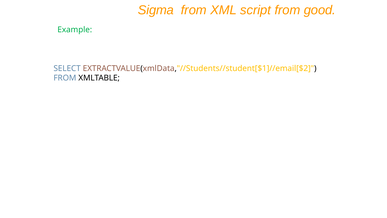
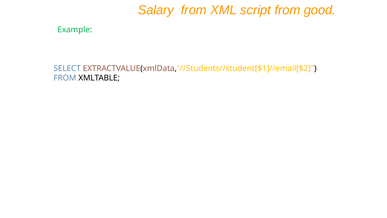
Sigma: Sigma -> Salary (156, 10)
